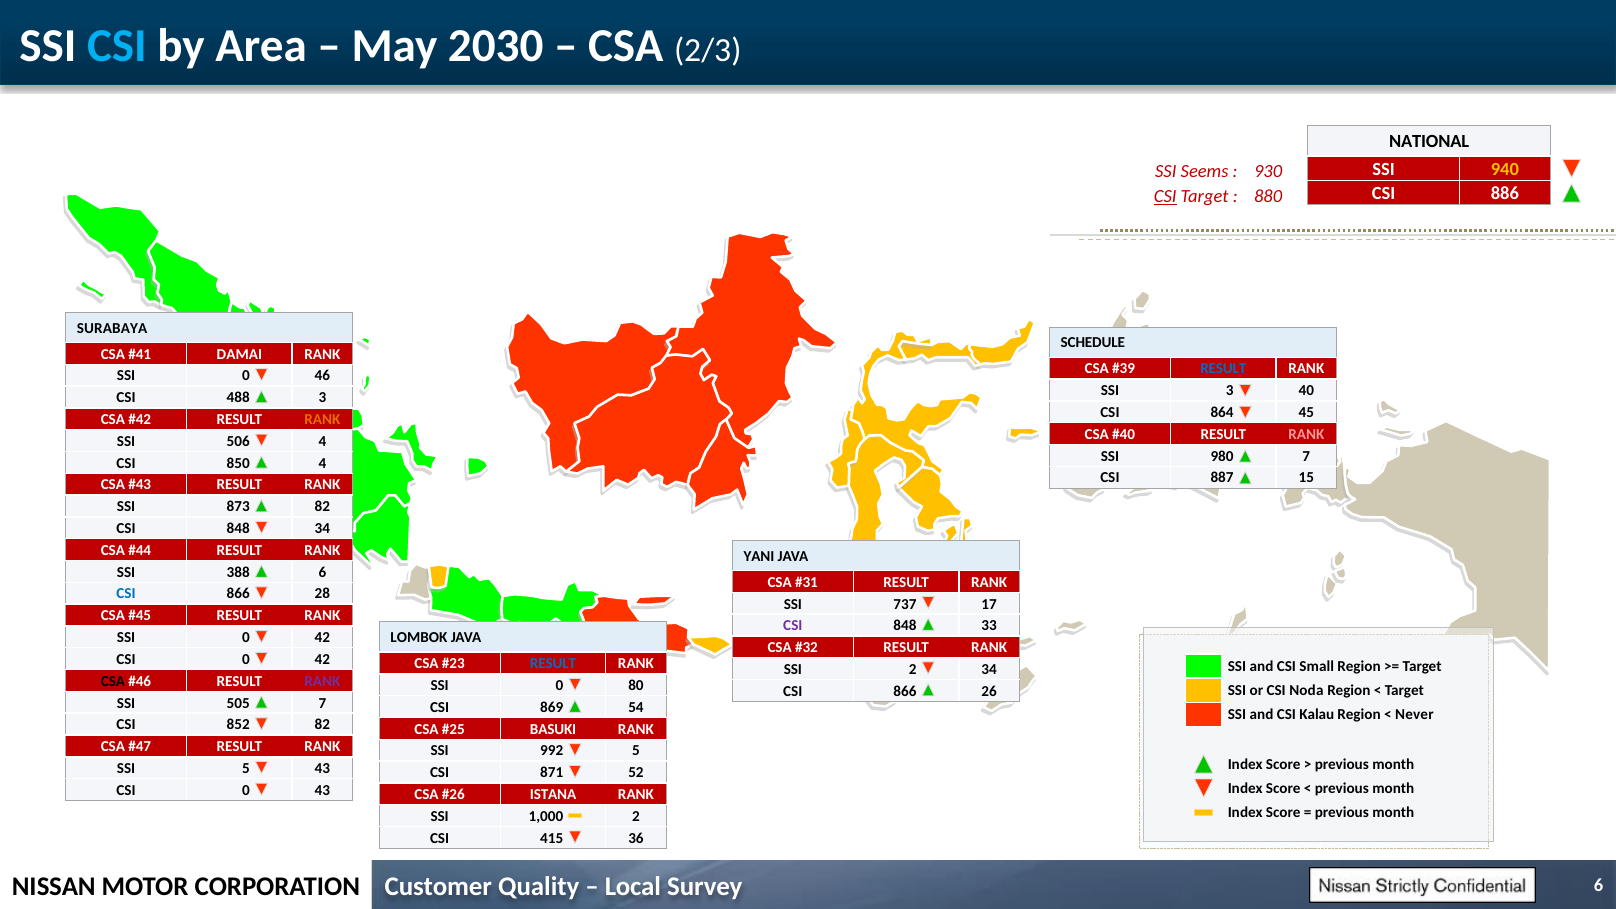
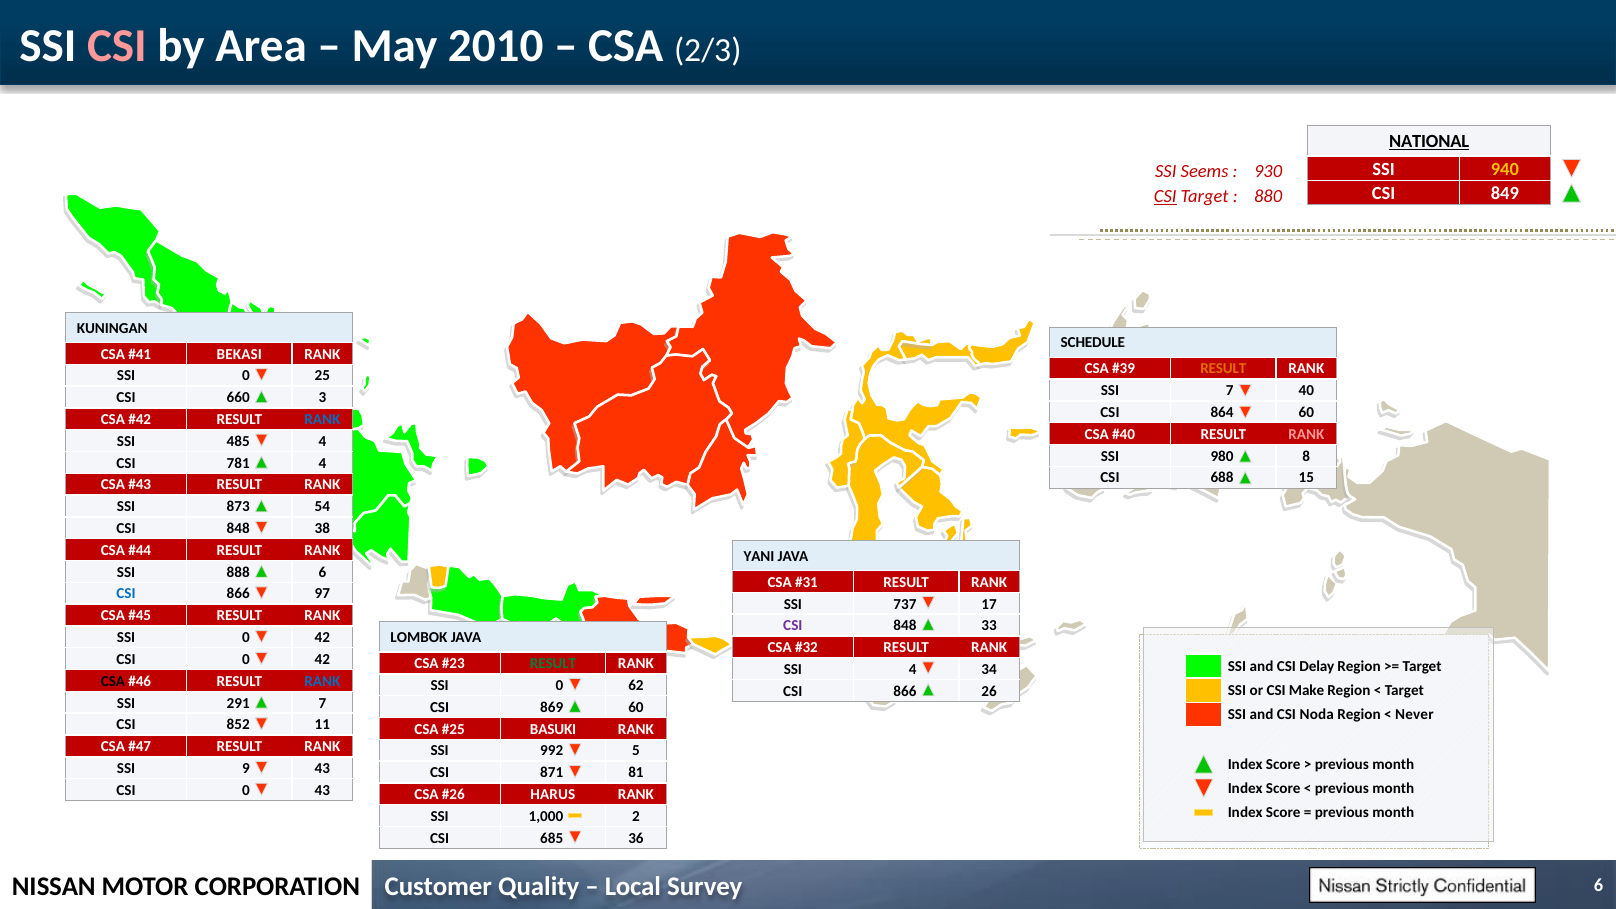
CSI colour: light blue -> pink (117, 46)
2030: 2030 -> 2010 (496, 46)
NATIONAL underline: none -> present (1429, 142)
886: 886 -> 849 (1505, 193)
SURABAYA: SURABAYA -> KUNINGAN (112, 328)
DAMAI: DAMAI -> BEKASI (239, 354)
RESULT colour: blue -> orange (1223, 369)
46: 46 -> 25 (322, 376)
SSI 3: 3 -> 7 (1230, 391)
488: 488 -> 660 (238, 398)
864 45: 45 -> 60 (1306, 413)
RANK colour: orange -> blue (322, 420)
506: 506 -> 485 (238, 441)
980 7: 7 -> 8 (1306, 456)
850: 850 -> 781 (238, 463)
887: 887 -> 688 (1222, 478)
873 82: 82 -> 54 (322, 507)
848 34: 34 -> 38 (322, 529)
388: 388 -> 888 (238, 572)
28: 28 -> 97 (322, 594)
RESULT colour: blue -> green (553, 664)
Small: Small -> Delay (1317, 666)
SSI 2: 2 -> 4 (913, 670)
RANK colour: purple -> blue (322, 681)
80: 80 -> 62 (636, 686)
Noda: Noda -> Make (1307, 691)
505: 505 -> 291 (238, 703)
869 54: 54 -> 60 (636, 707)
Kalau: Kalau -> Noda (1317, 715)
852 82: 82 -> 11 (322, 725)
SSI 5: 5 -> 9 (246, 769)
52: 52 -> 81 (636, 773)
ISTANA: ISTANA -> HARUS (553, 795)
415: 415 -> 685 (552, 838)
